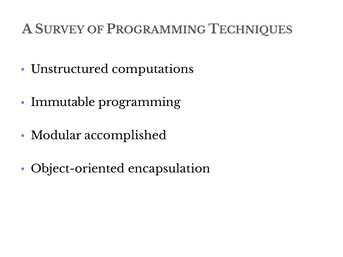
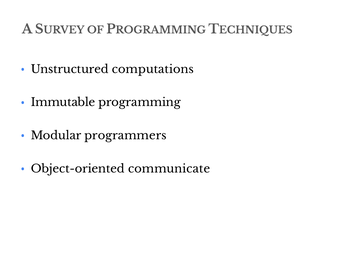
accomplished: accomplished -> programmers (125, 136)
encapsulation: encapsulation -> communicate (169, 169)
